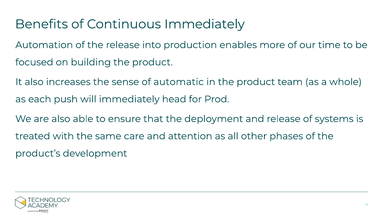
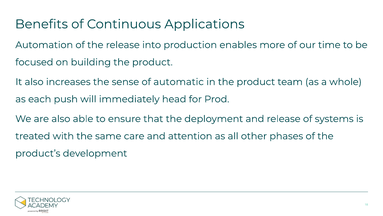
Continuous Immediately: Immediately -> Applications (204, 24)
